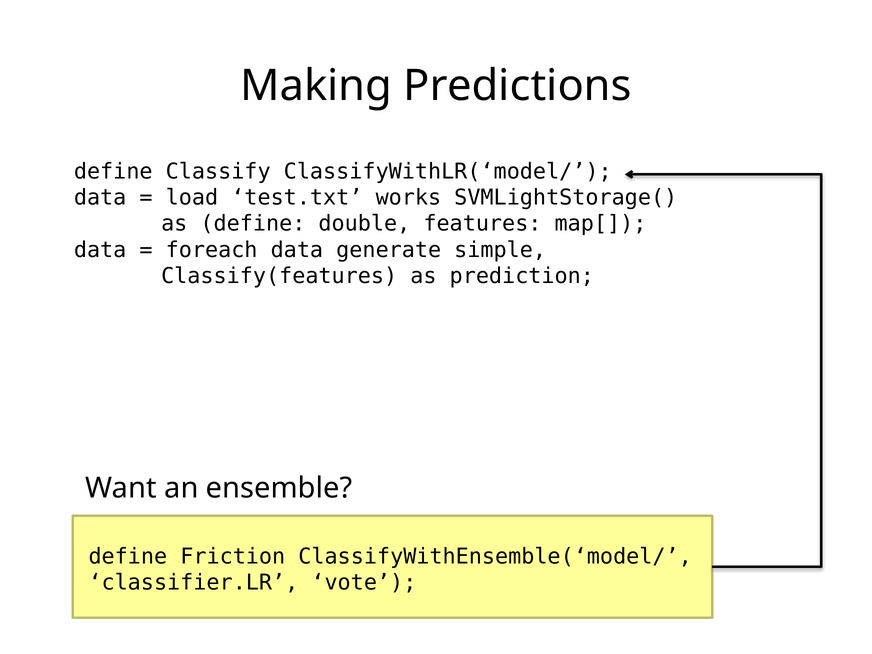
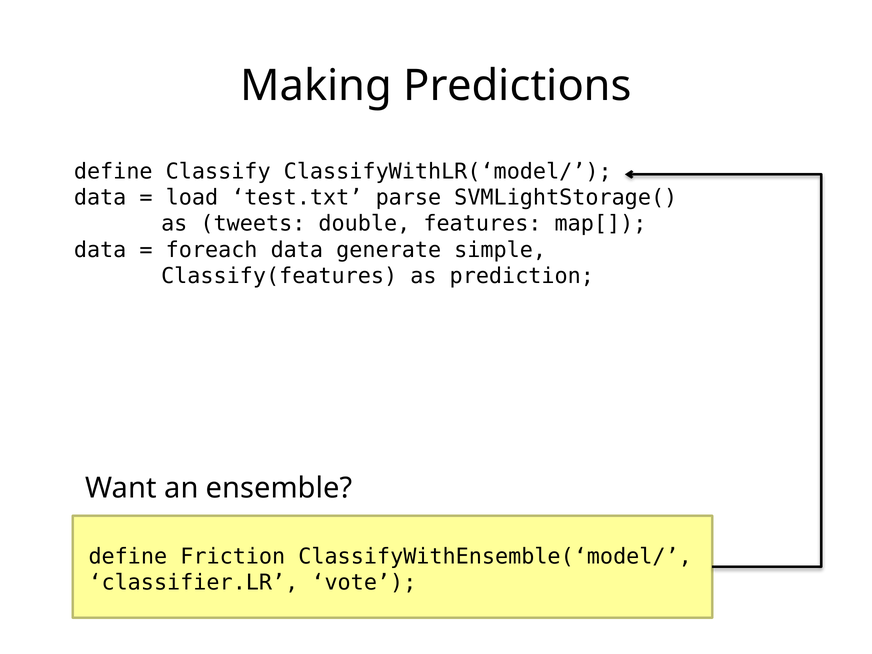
works: works -> parse (408, 198)
as define: define -> tweets (253, 224)
